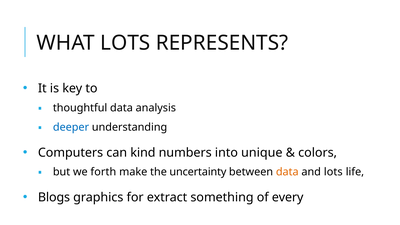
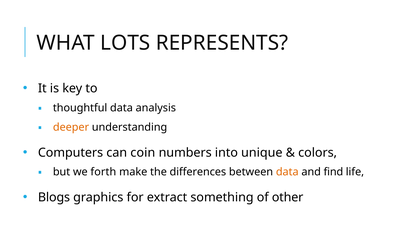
deeper colour: blue -> orange (71, 127)
kind: kind -> coin (143, 153)
uncertainty: uncertainty -> diﬀerences (198, 172)
and lots: lots -> find (333, 172)
every: every -> other (288, 197)
